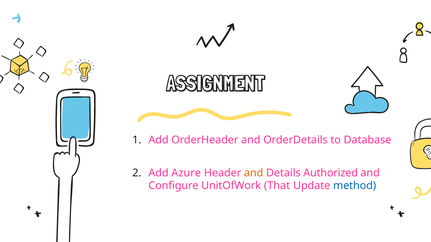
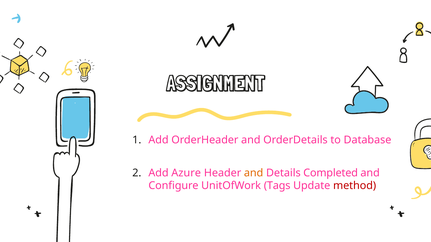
Authorized: Authorized -> Completed (331, 173)
That: That -> Tags (277, 186)
method colour: blue -> red (355, 186)
